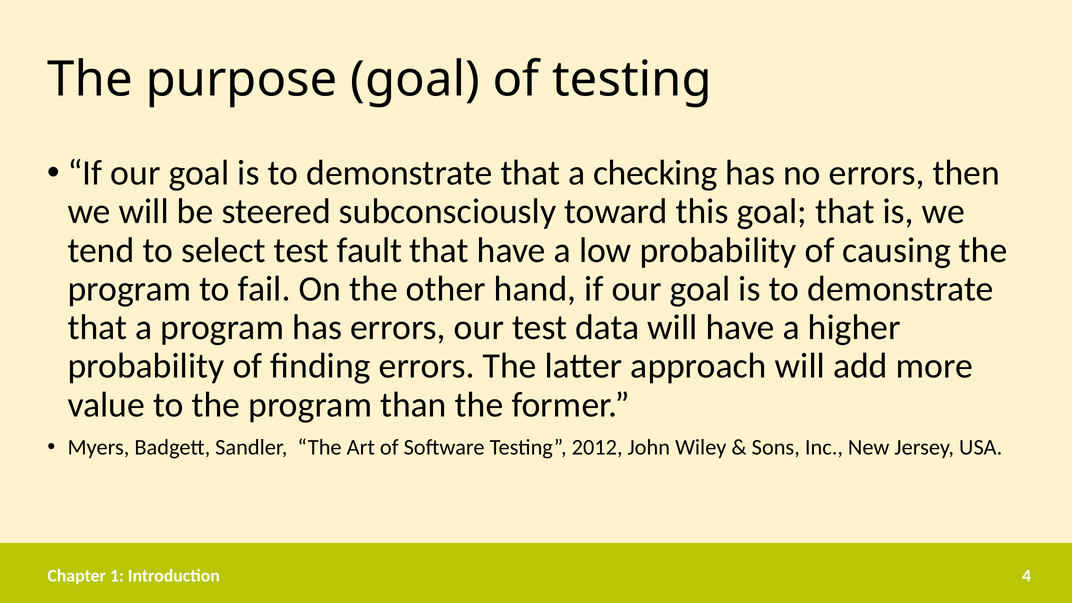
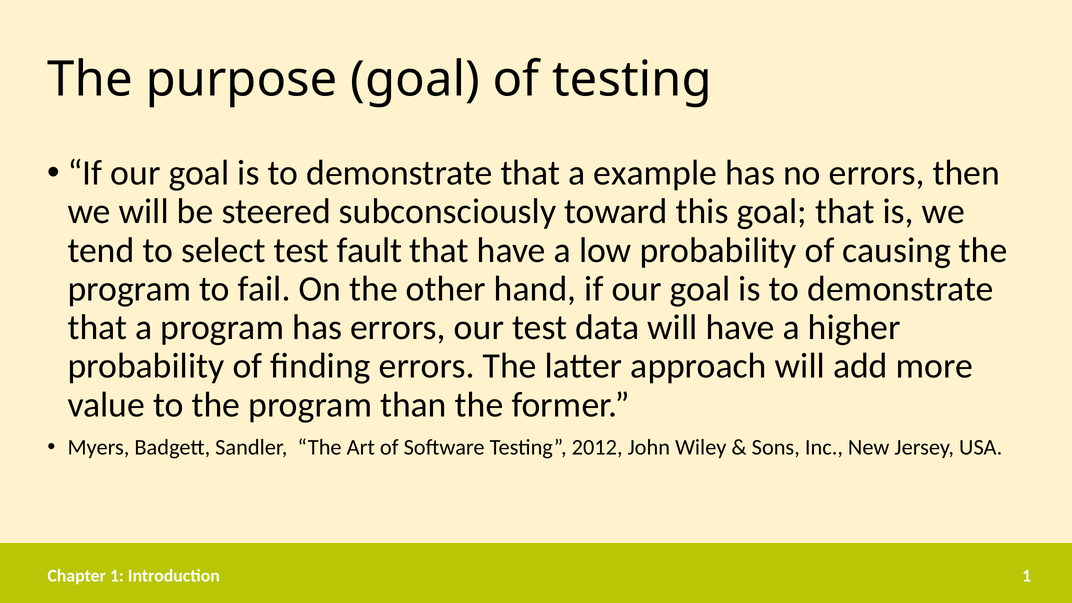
checking: checking -> example (655, 173)
Introduction 4: 4 -> 1 (1027, 576)
